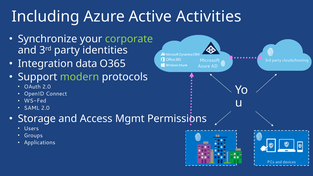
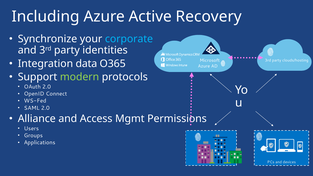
Activities: Activities -> Recovery (209, 17)
corporate colour: light green -> light blue (129, 39)
Storage: Storage -> Alliance (37, 119)
